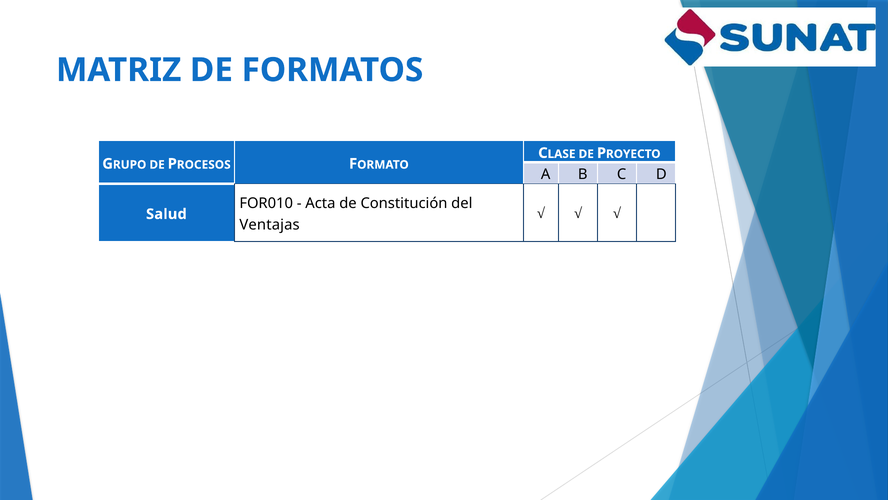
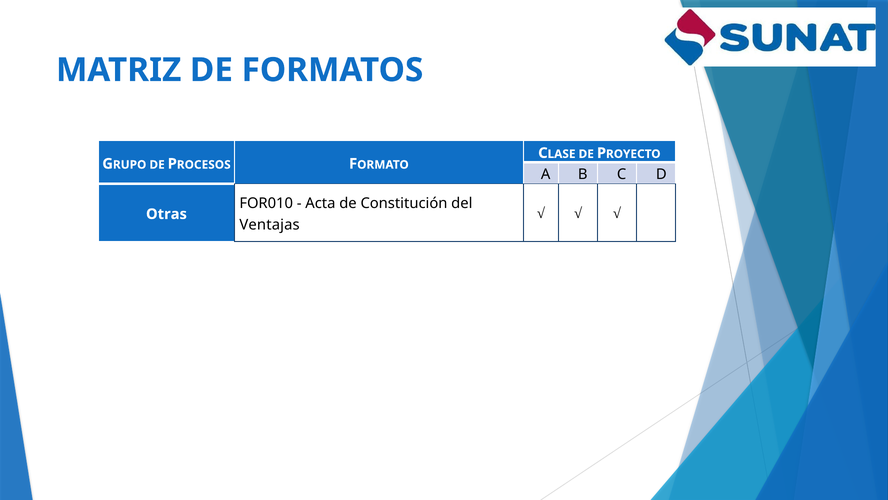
Salud: Salud -> Otras (166, 214)
